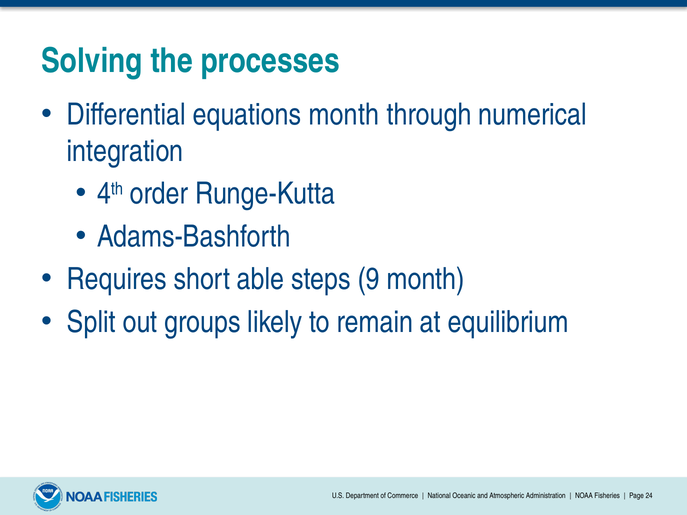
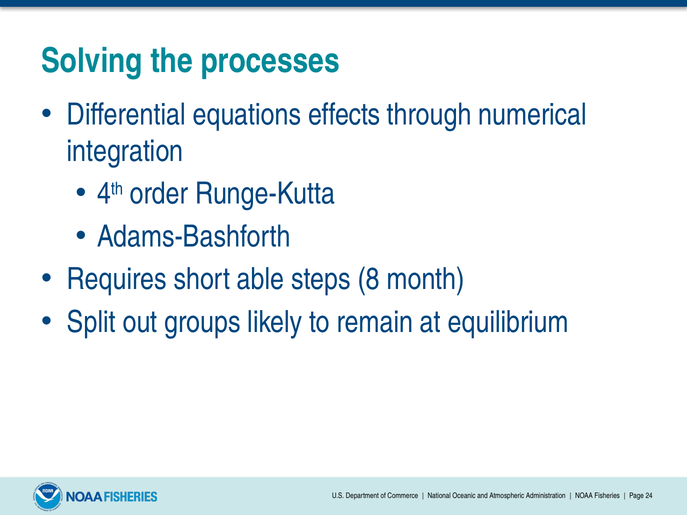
equations month: month -> effects (344, 115)
9: 9 -> 8 (369, 280)
